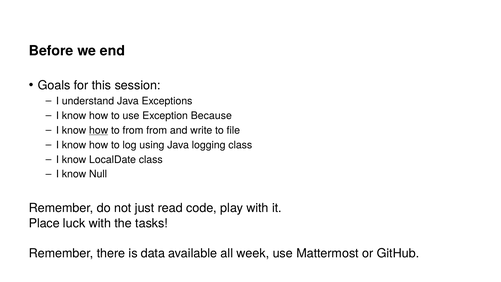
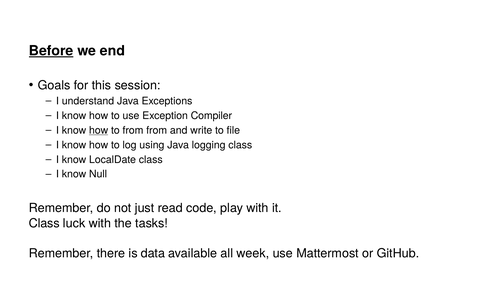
Before underline: none -> present (51, 51)
Because: Because -> Compiler (211, 116)
Place: Place -> Class (44, 223)
